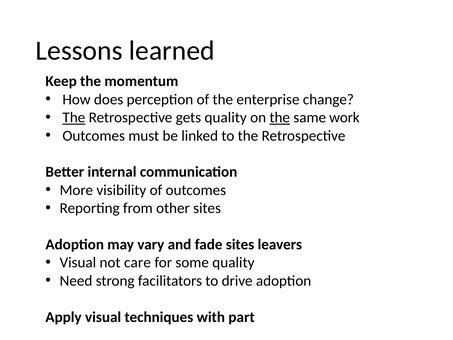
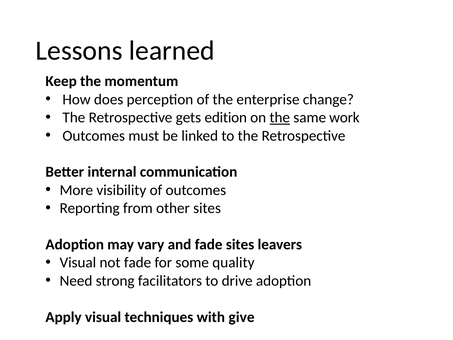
The underline: present -> none (74, 118)
gets quality: quality -> edition (226, 118)
not care: care -> fade (138, 262)
part: part -> give (242, 317)
